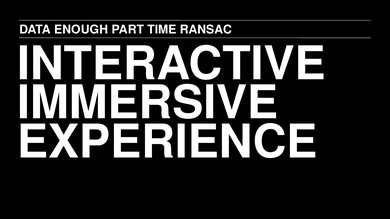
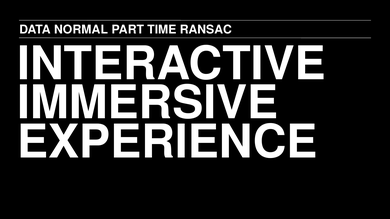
ENOUGH: ENOUGH -> NORMAL (81, 30)
